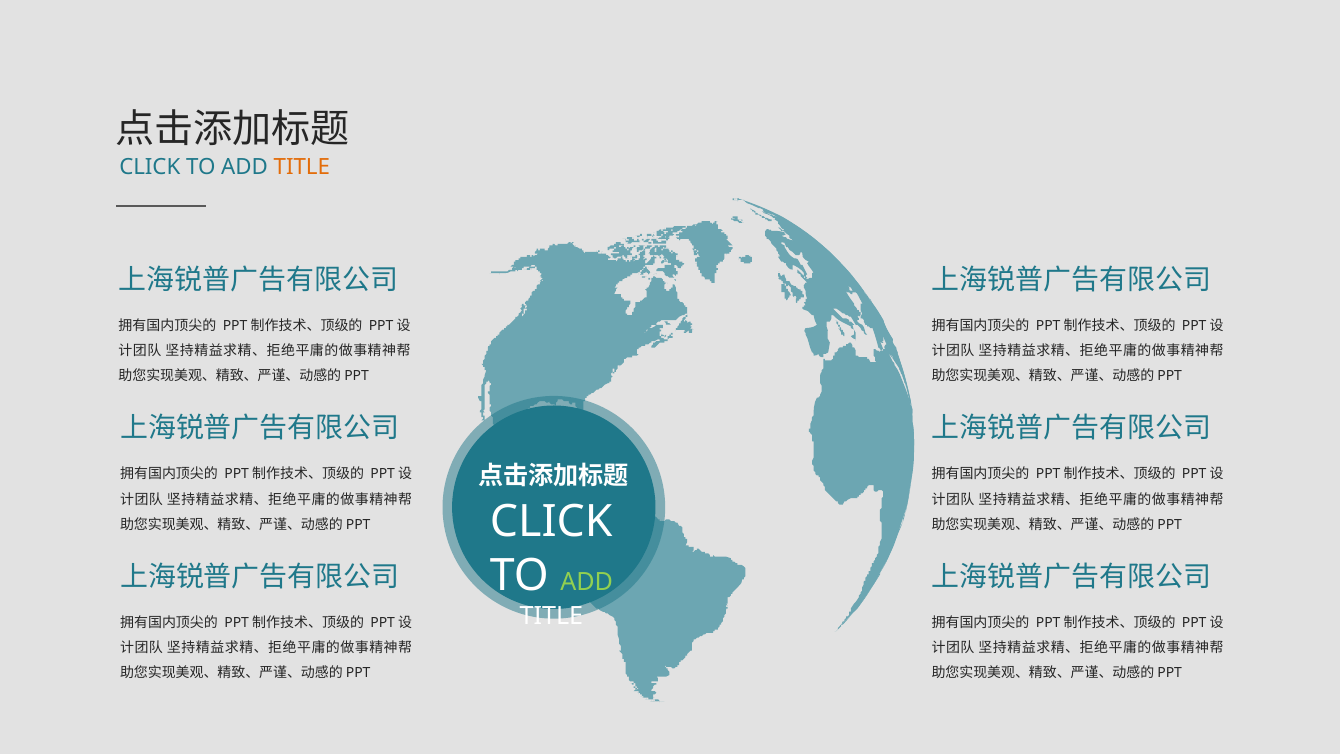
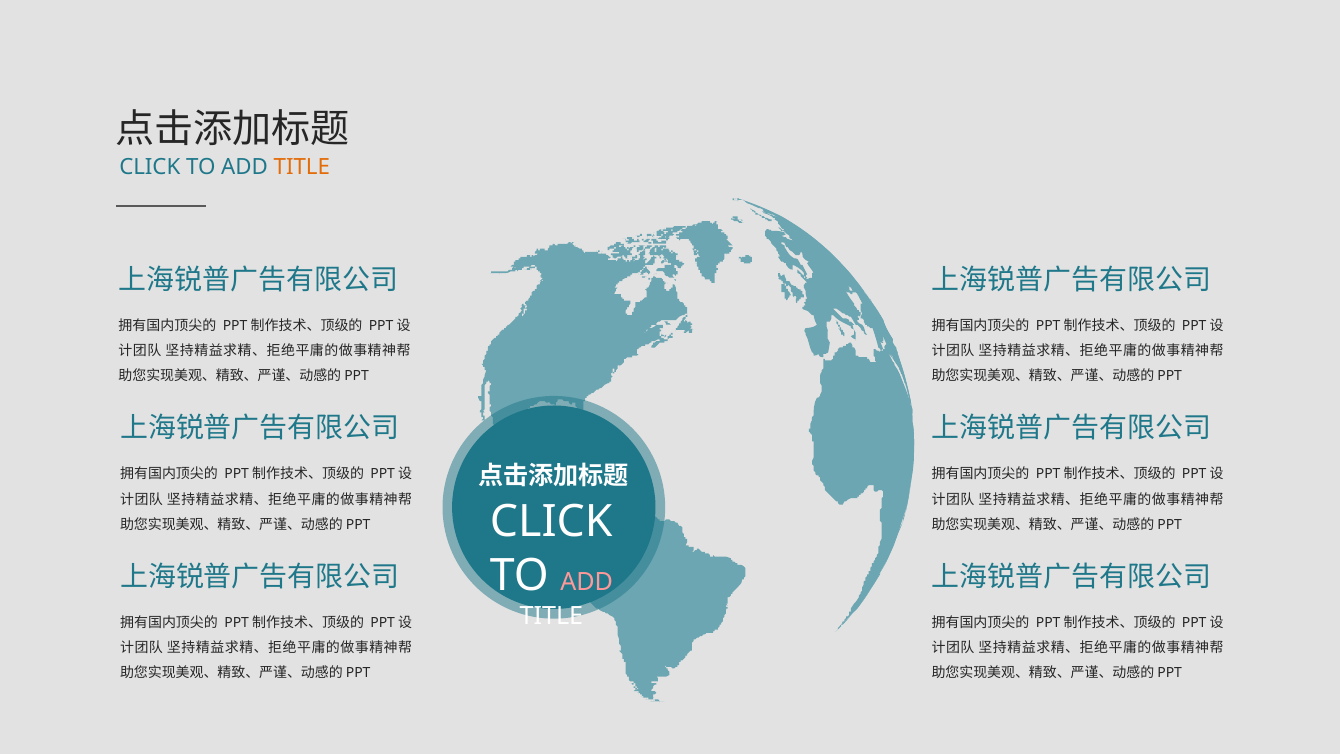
ADD colour: light green -> pink (587, 582)
